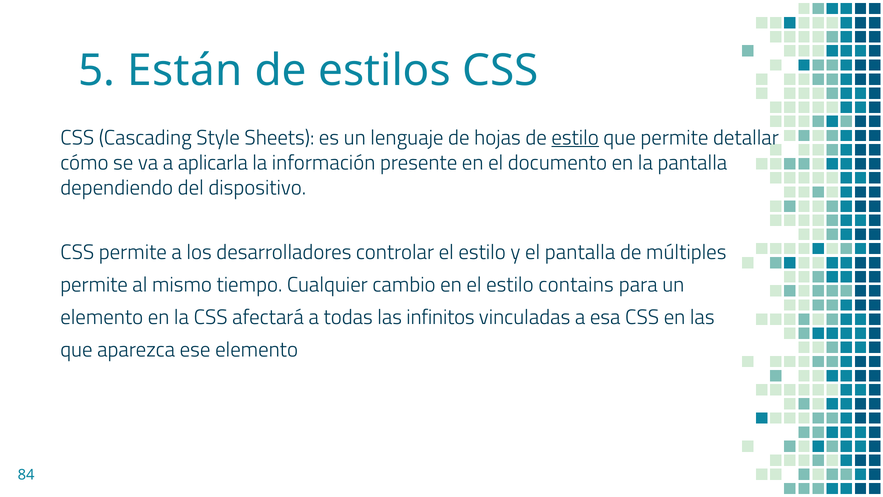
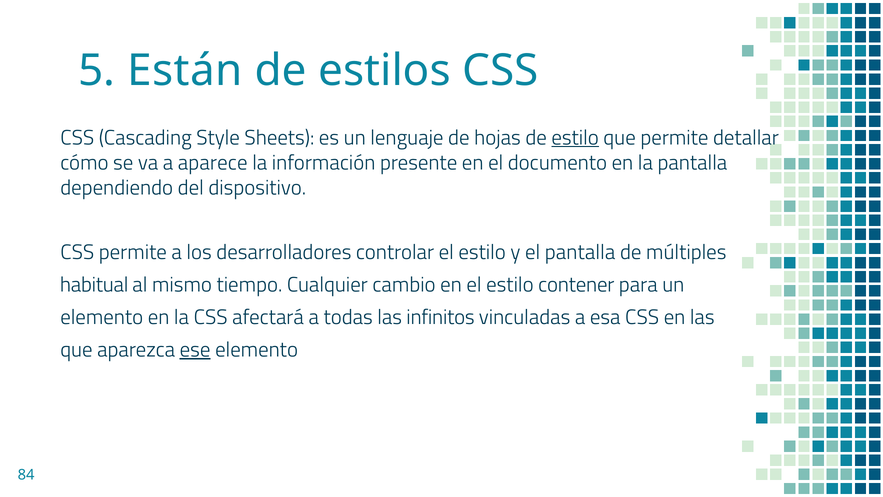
aplicarla: aplicarla -> aparece (213, 163)
permite: permite -> habitual (94, 285)
contains: contains -> contener (576, 285)
ese underline: none -> present (195, 350)
